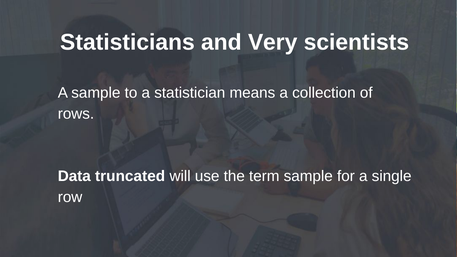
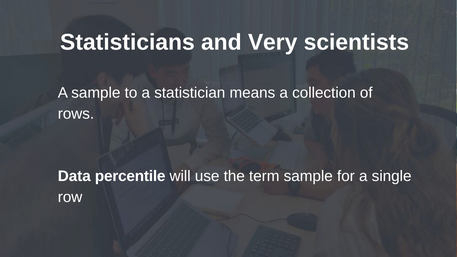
truncated: truncated -> percentile (130, 176)
